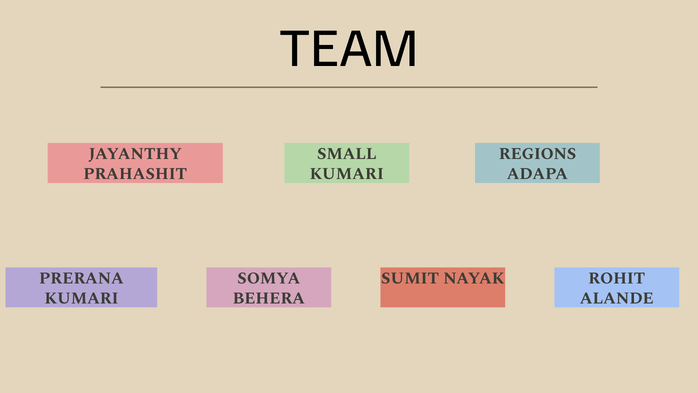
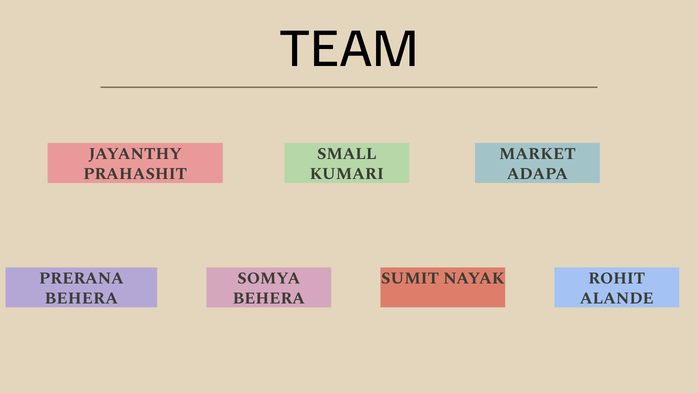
REGIONS: REGIONS -> MARKET (537, 154)
KUMARI: KUMARI -> BEHERA (81, 298)
